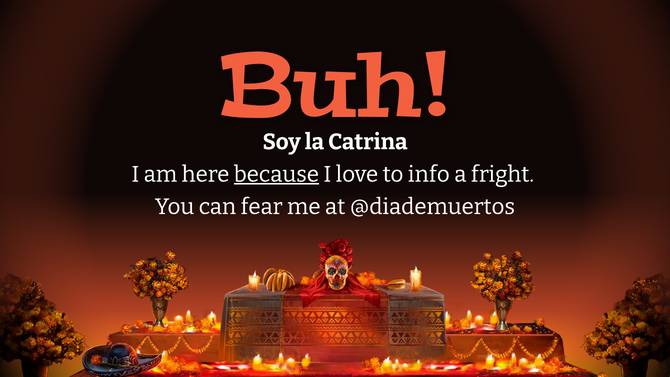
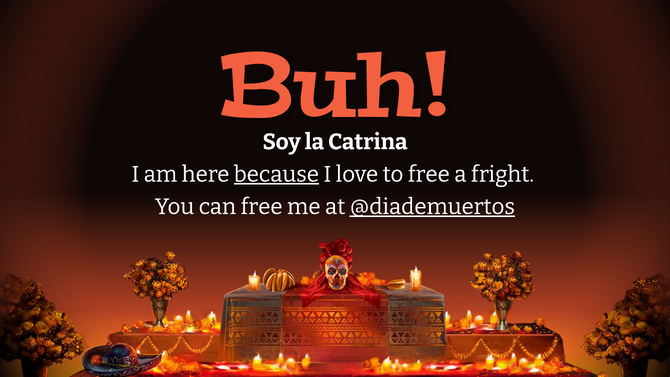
to info: info -> free (429, 174)
can fear: fear -> free (262, 207)
@diademuertos underline: none -> present (432, 207)
